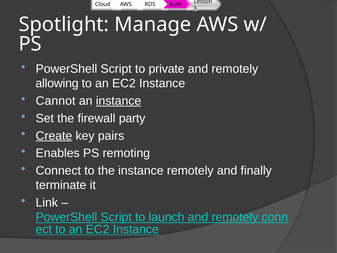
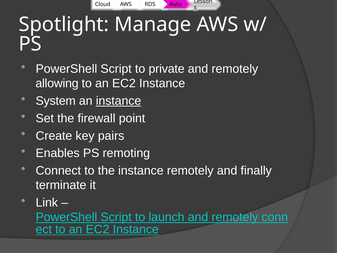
Cannot: Cannot -> System (56, 101)
party: party -> point (132, 118)
Create underline: present -> none (54, 136)
